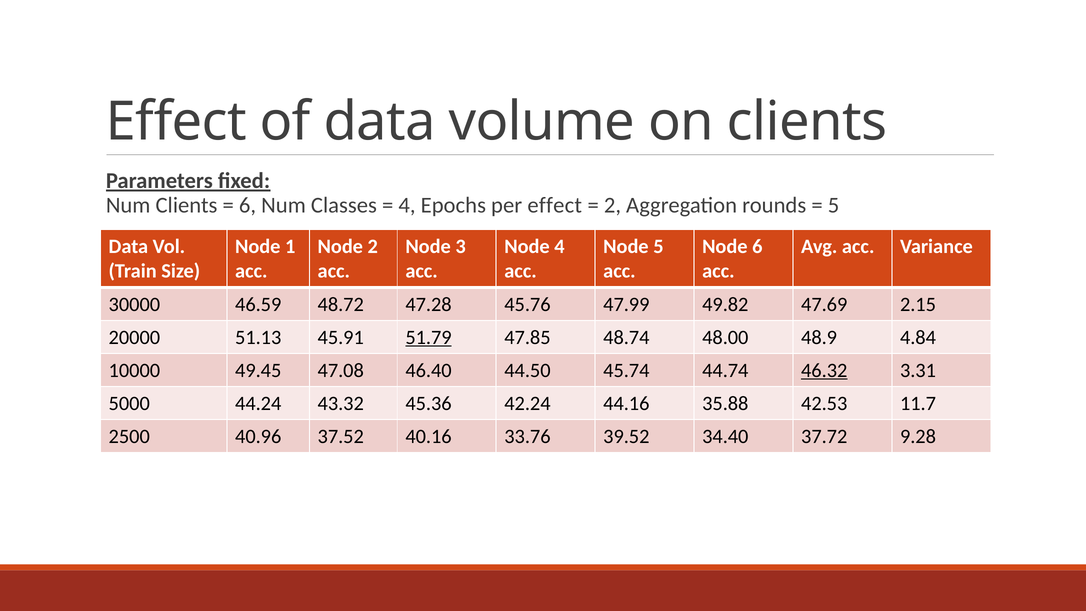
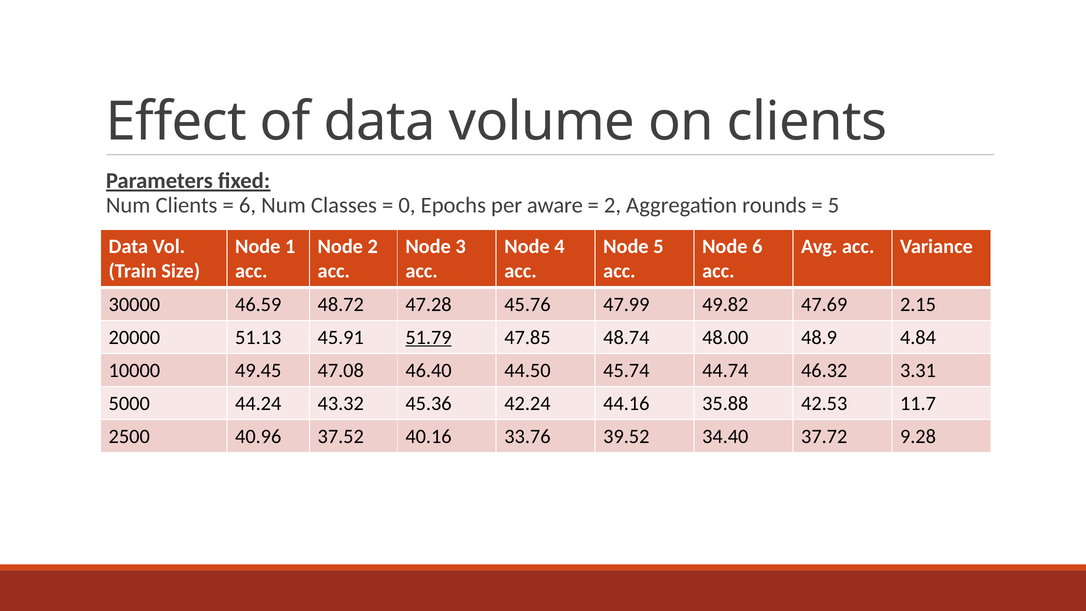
4: 4 -> 0 (407, 205)
per effect: effect -> aware (555, 205)
46.32 underline: present -> none (824, 370)
